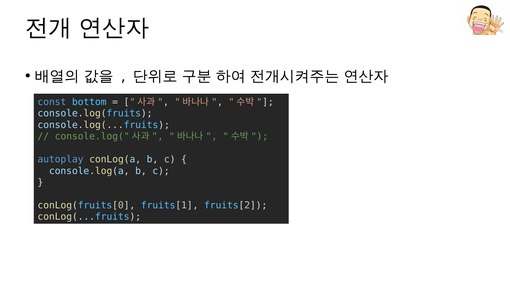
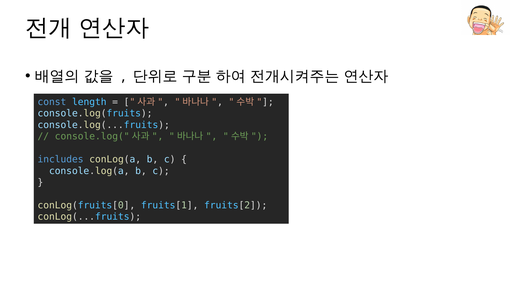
bottom: bottom -> length (89, 102)
autoplay: autoplay -> includes (61, 159)
